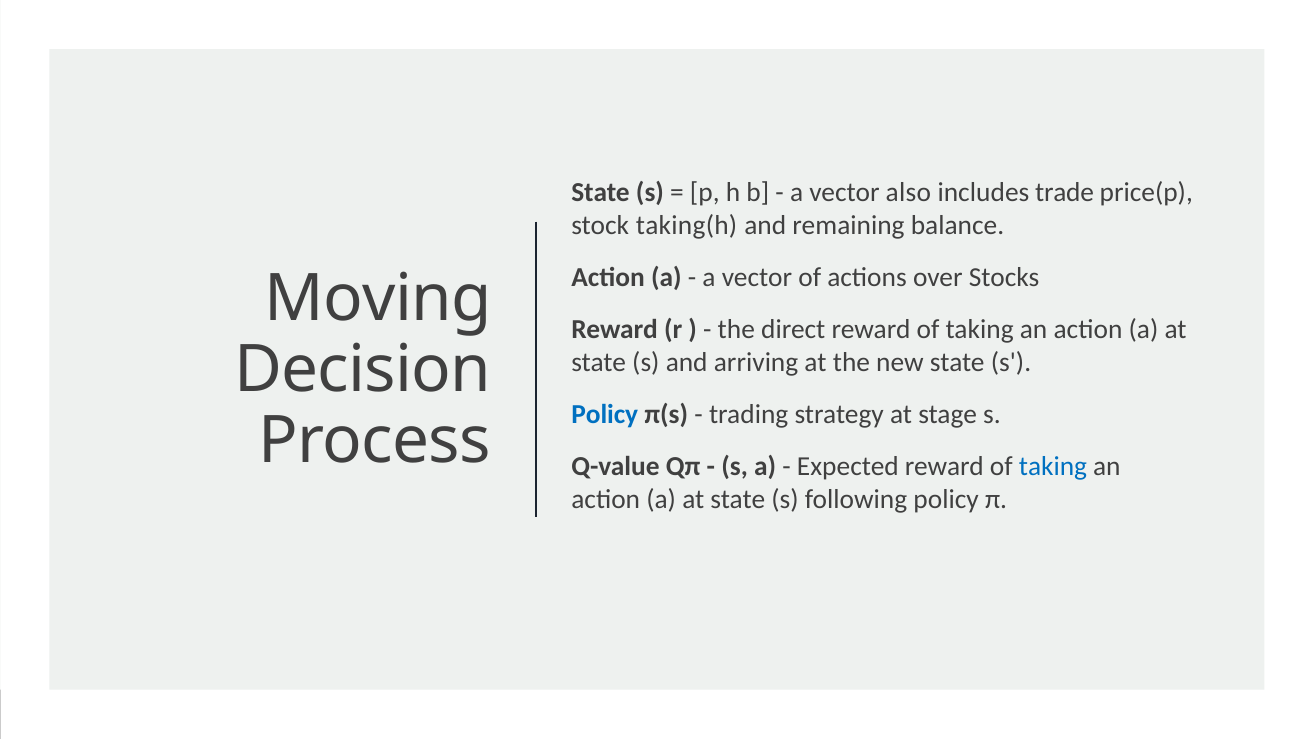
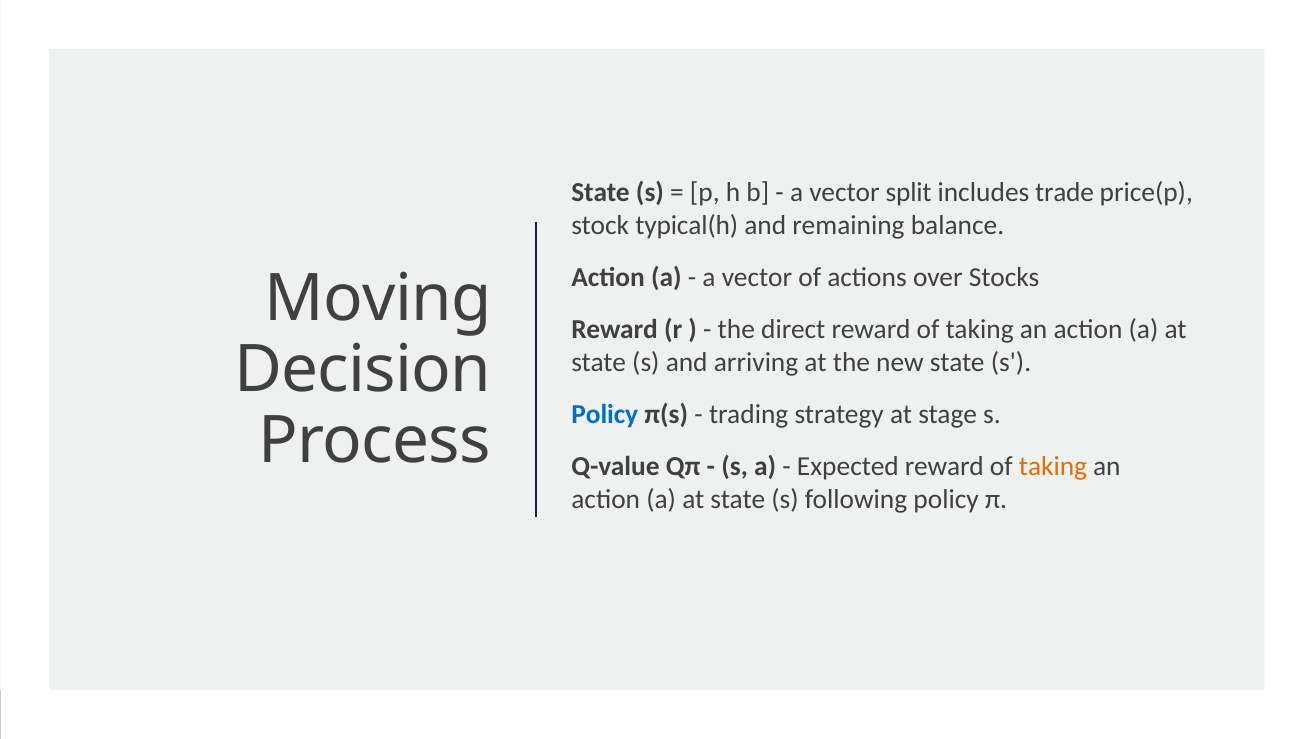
also: also -> split (909, 192)
taking(h: taking(h -> typical(h (687, 225)
taking colour: blue -> orange (1053, 466)
